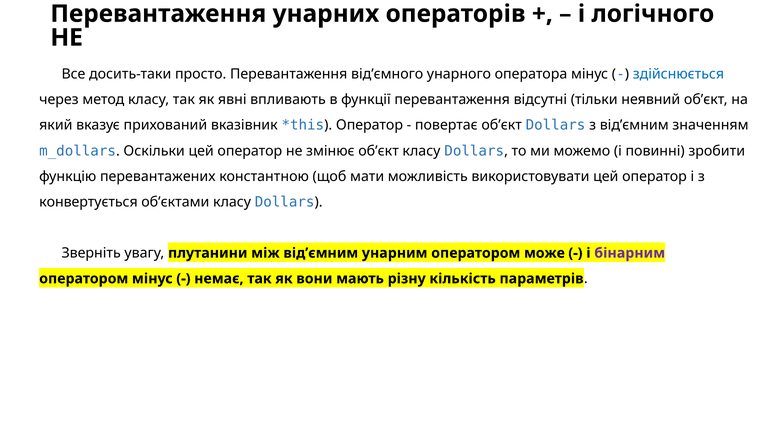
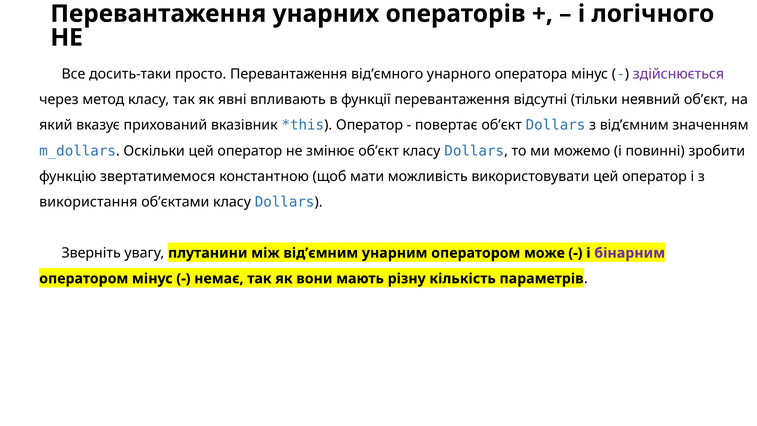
здійснюється colour: blue -> purple (678, 74)
перевантажених: перевантажених -> звертатимемося (158, 176)
конвертується: конвертується -> використання (88, 202)
